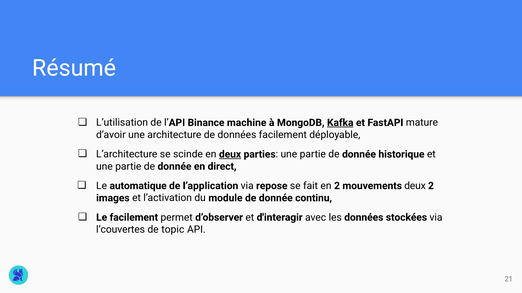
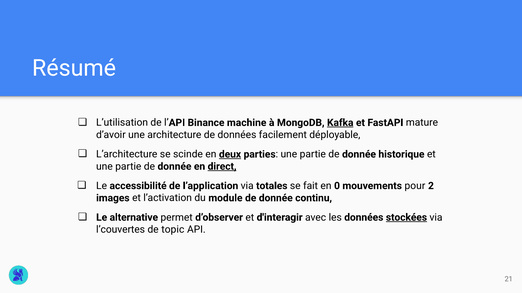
direct underline: none -> present (222, 167)
automatique: automatique -> accessibilité (138, 186)
repose: repose -> totales (272, 186)
en 2: 2 -> 0 (337, 186)
mouvements deux: deux -> pour (415, 186)
Le facilement: facilement -> alternative (134, 218)
stockées underline: none -> present (406, 218)
